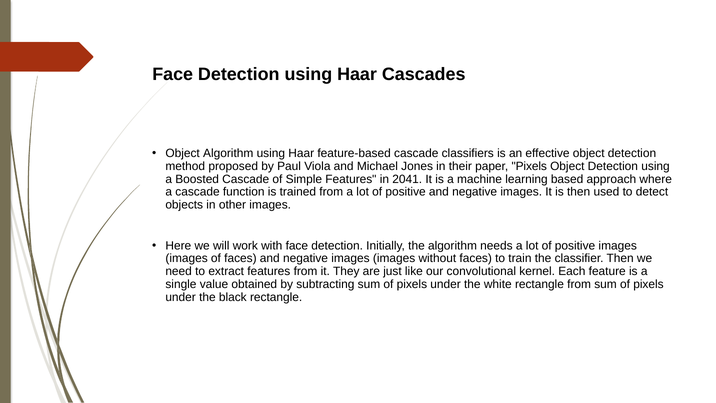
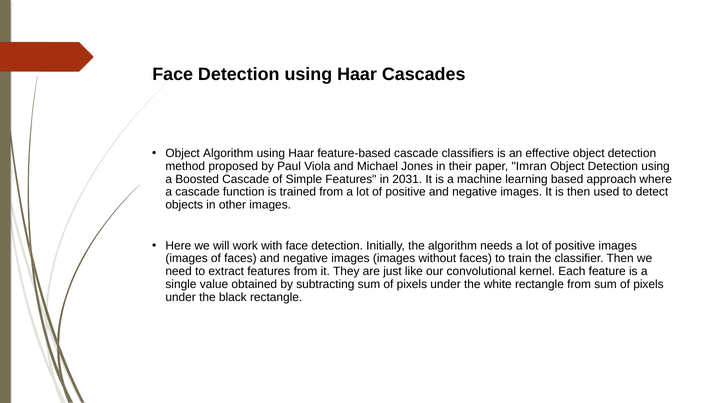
paper Pixels: Pixels -> Imran (529, 166)
2041: 2041 -> 2031 (407, 179)
